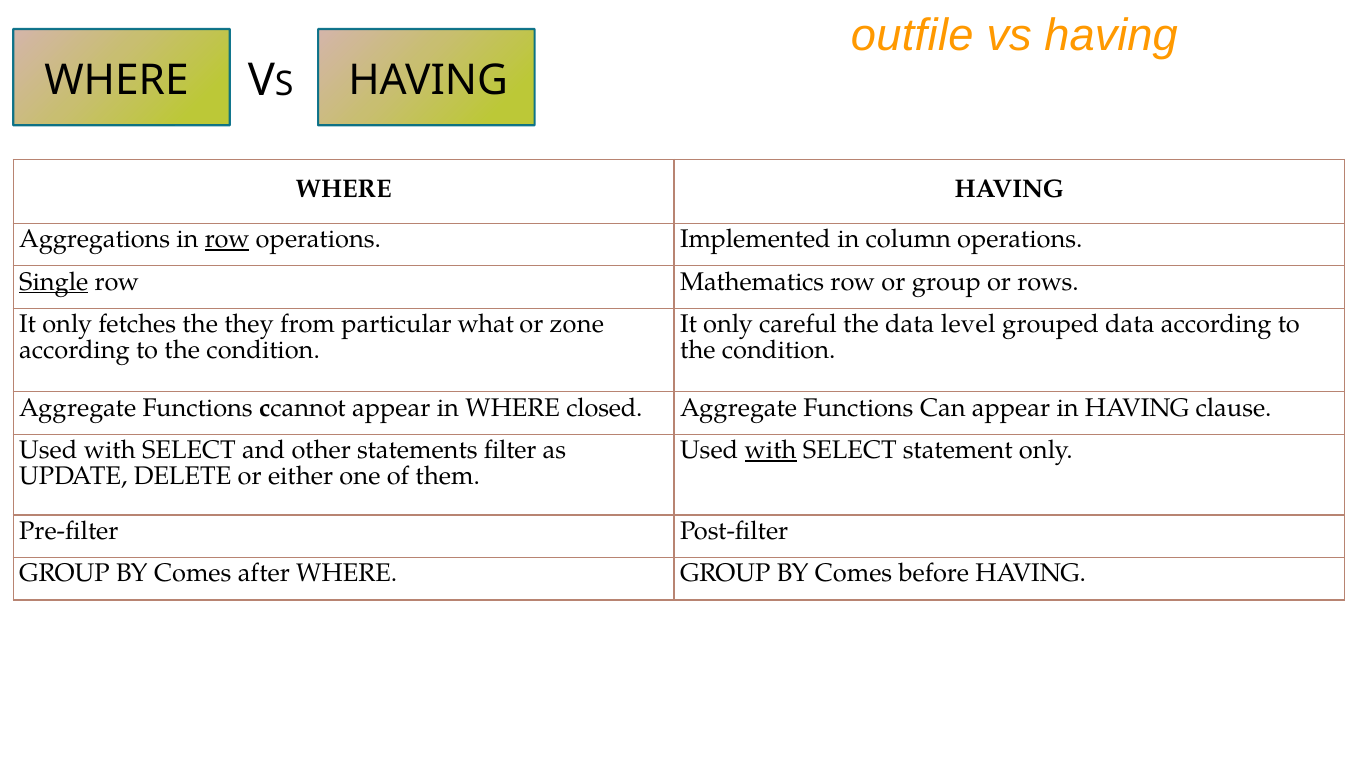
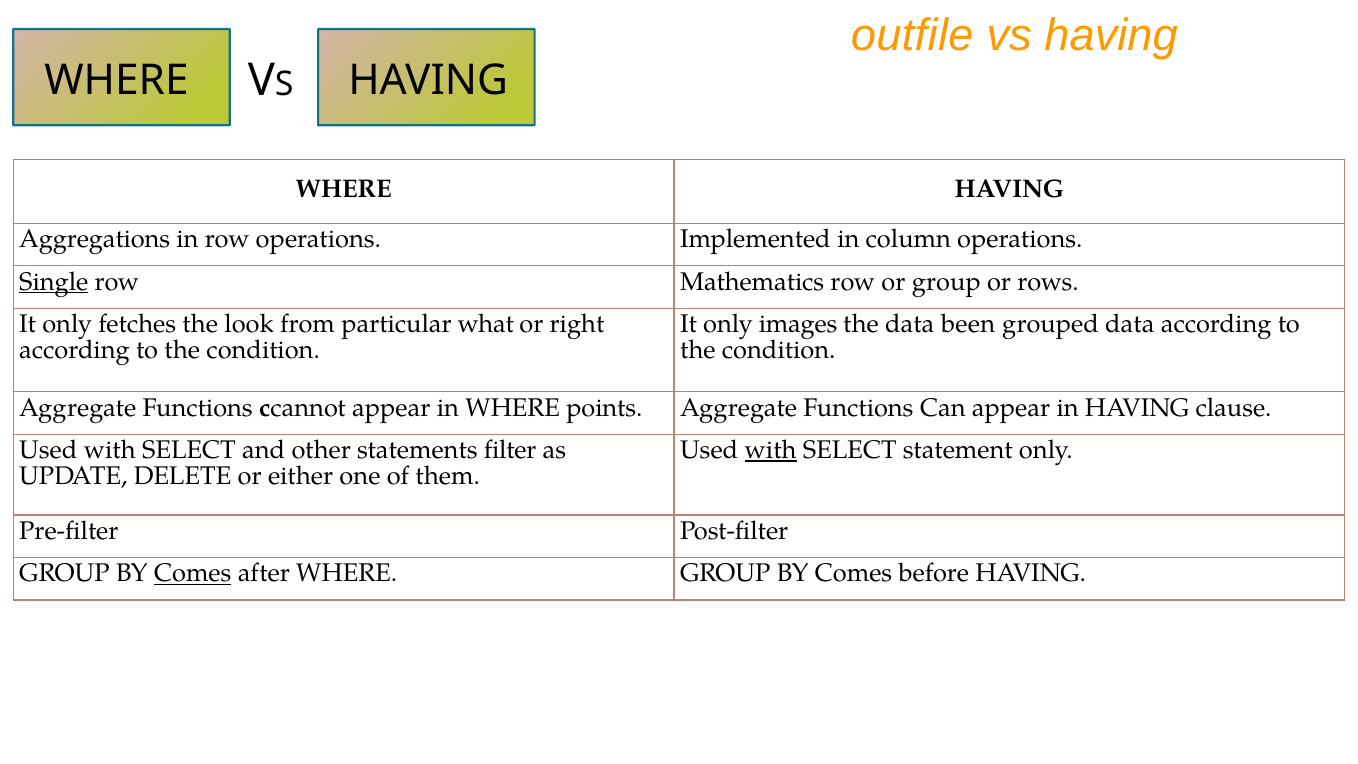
row underline: present -> none (227, 239)
they: they -> look (249, 324)
zone: zone -> right (577, 324)
careful: careful -> images (798, 324)
level: level -> been (968, 324)
closed: closed -> points (604, 408)
Comes underline: none -> present (193, 573)
